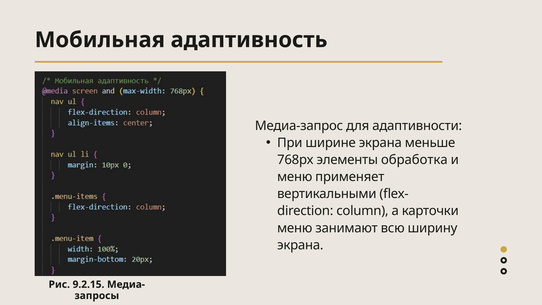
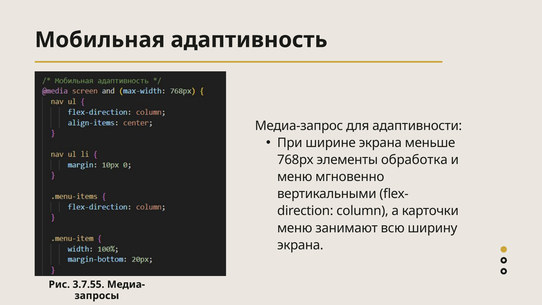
применяет: применяет -> мгновенно (350, 177)
9.2.15: 9.2.15 -> 3.7.55 (88, 284)
